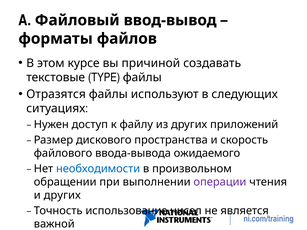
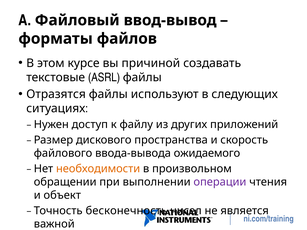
TYPE: TYPE -> ASRL (104, 78)
необходимости colour: blue -> orange (98, 169)
и других: других -> объект (62, 196)
использование: использование -> бесконечность (126, 211)
